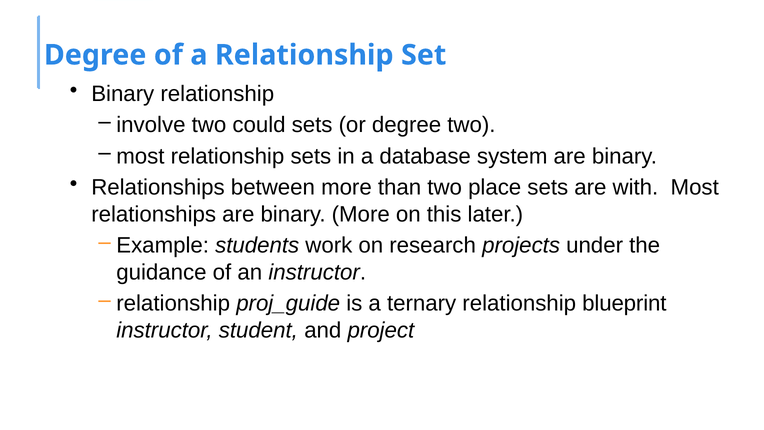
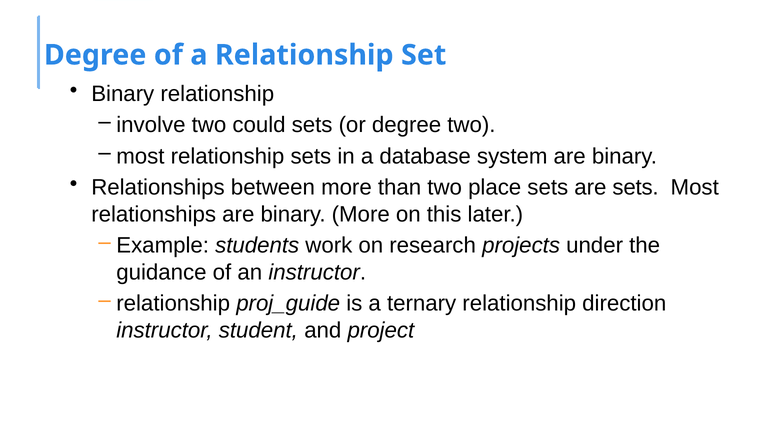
are with: with -> sets (636, 187)
blueprint: blueprint -> direction (624, 303)
